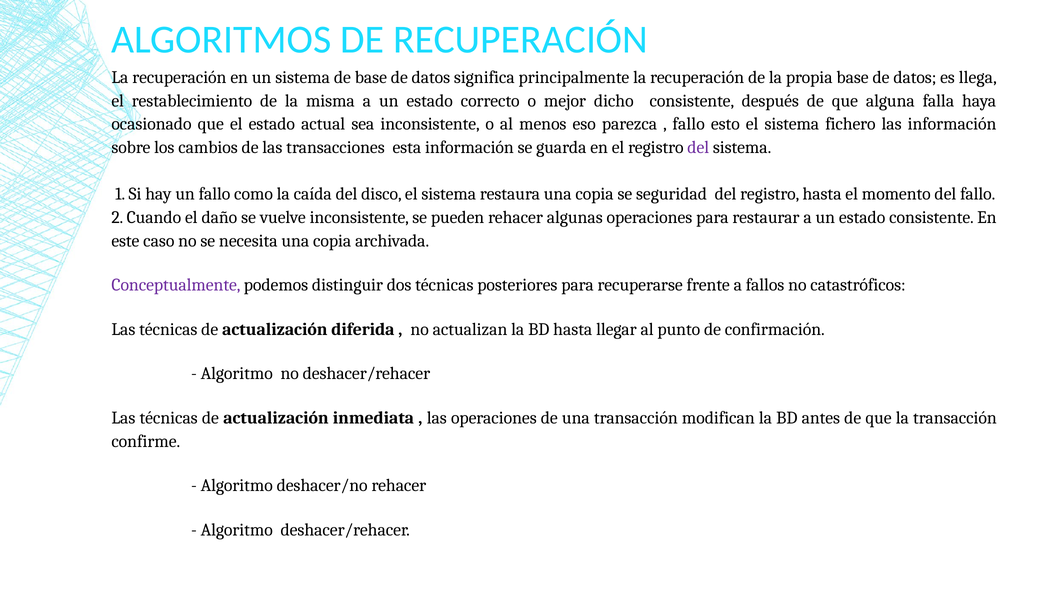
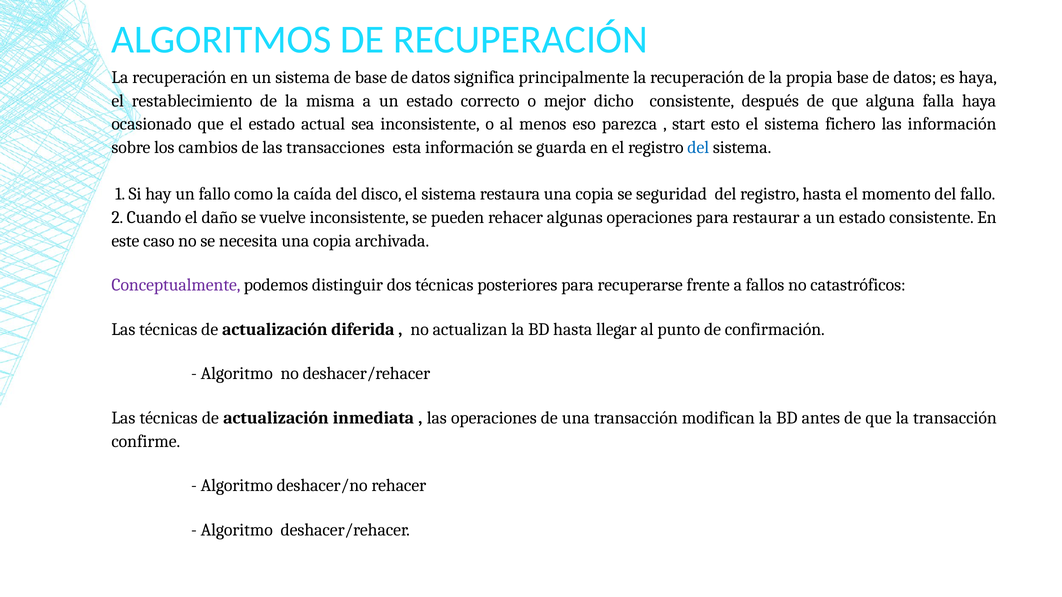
es llega: llega -> haya (978, 78)
fallo: fallo -> start (689, 124)
del colour: purple -> blue (698, 148)
